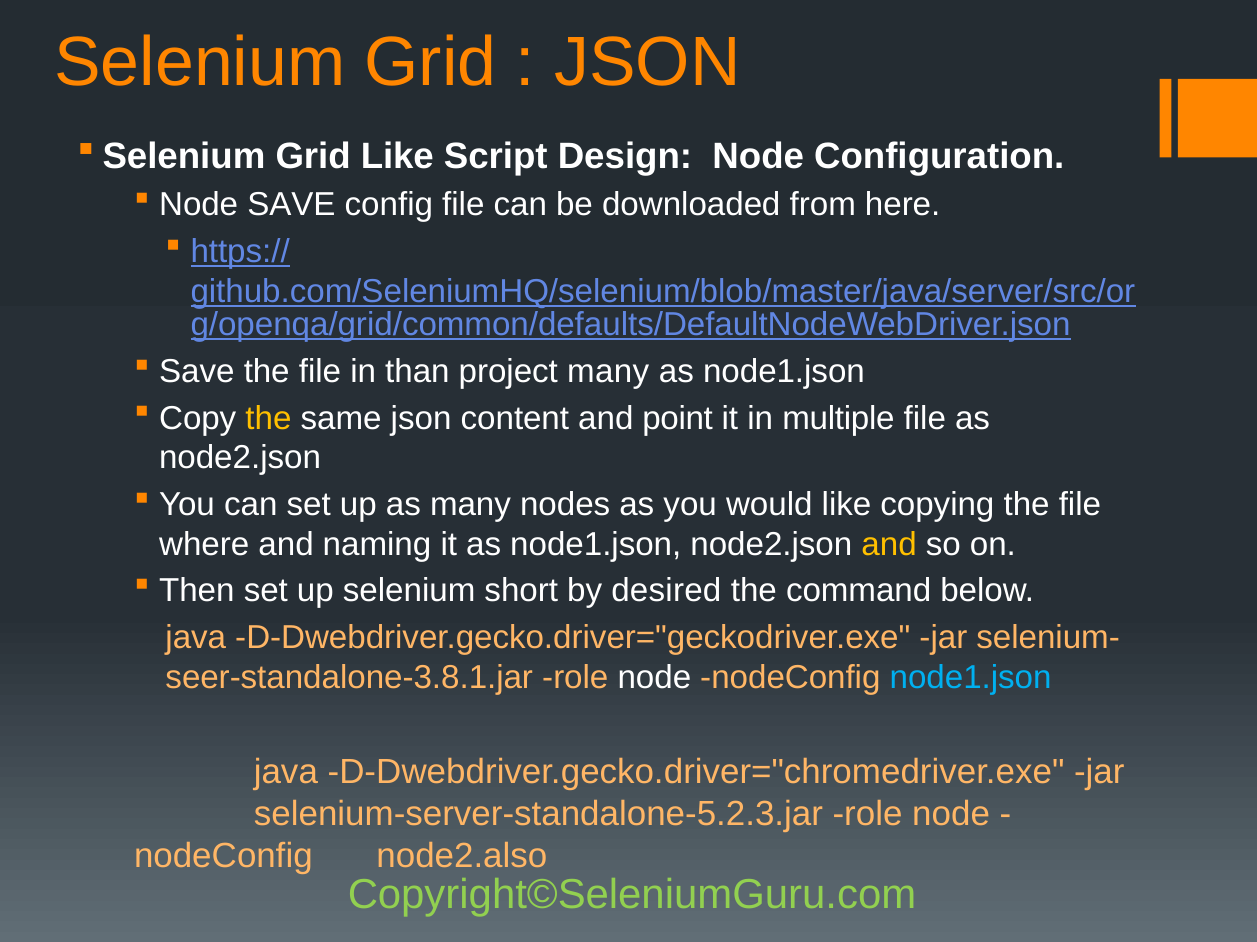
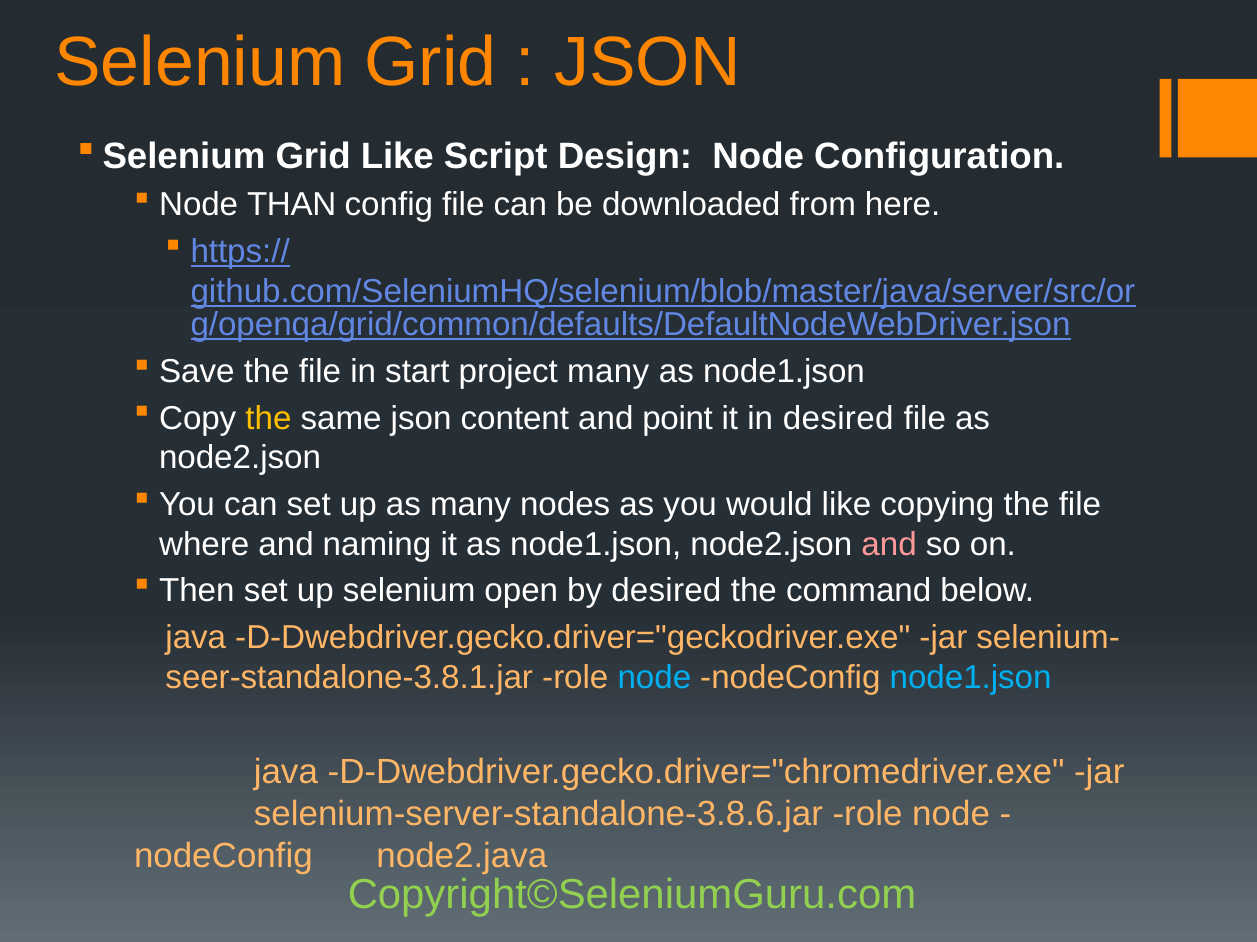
Node SAVE: SAVE -> THAN (292, 205)
than: than -> start (417, 372)
in multiple: multiple -> desired (838, 418)
and colour: yellow -> pink (889, 545)
short: short -> open (521, 592)
node colour: white -> light blue (654, 678)
selenium-server-standalone-5.2.3.jar: selenium-server-standalone-5.2.3.jar -> selenium-server-standalone-3.8.6.jar (538, 815)
node2.also: node2.also -> node2.java (462, 857)
